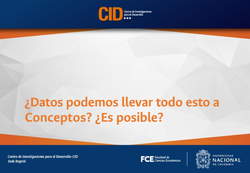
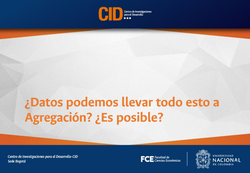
Conceptos: Conceptos -> Agregación (59, 117)
